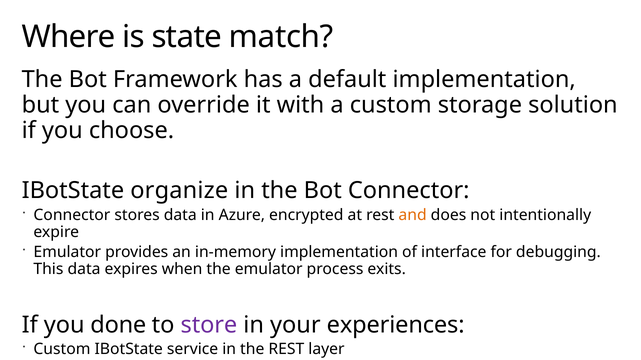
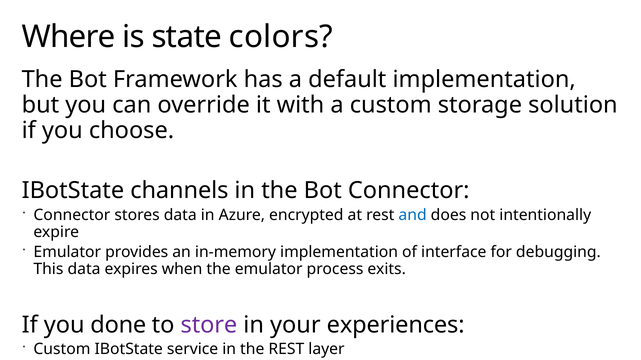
match: match -> colors (281, 37)
organize: organize -> channels (179, 191)
and colour: orange -> blue (413, 215)
